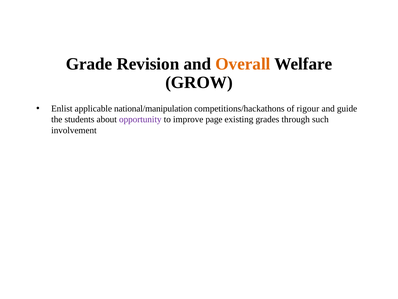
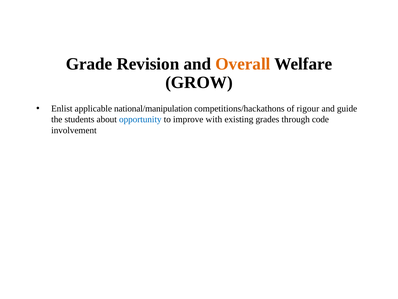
opportunity colour: purple -> blue (140, 119)
page: page -> with (214, 119)
such: such -> code (320, 119)
